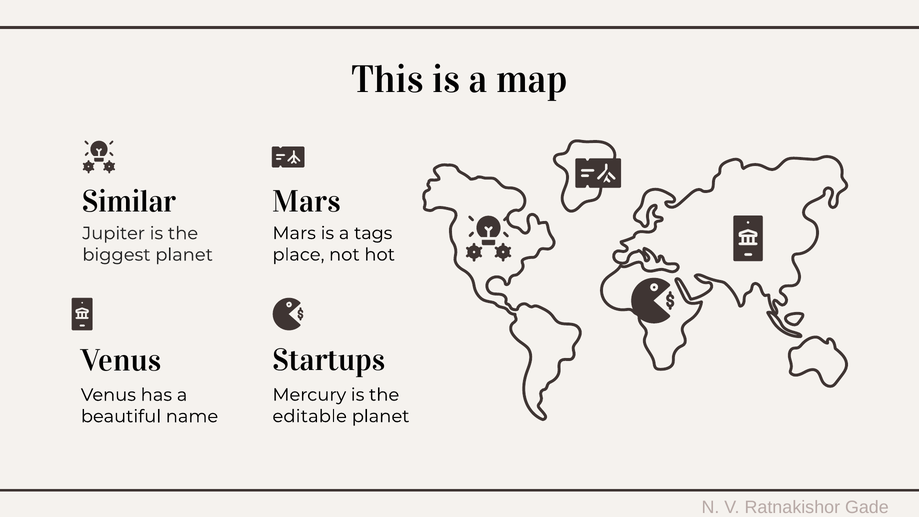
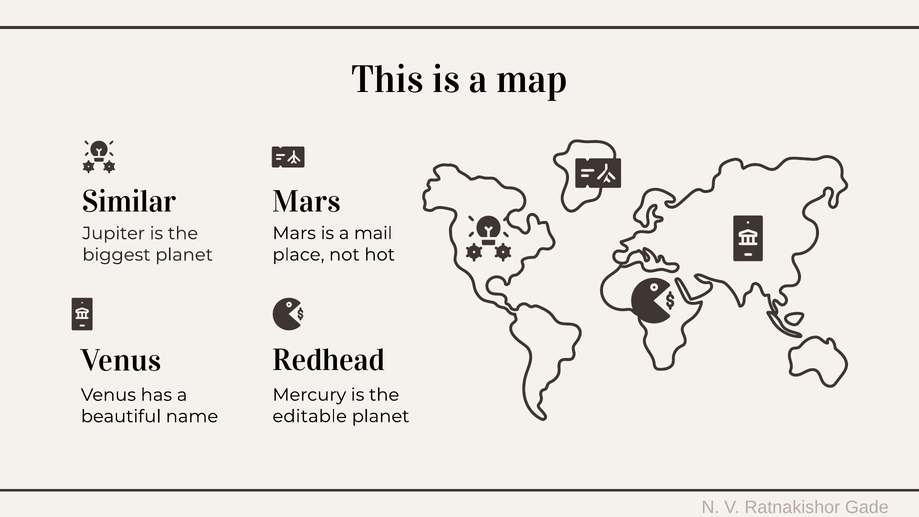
tags: tags -> mail (373, 233)
Startups: Startups -> Redhead (329, 360)
